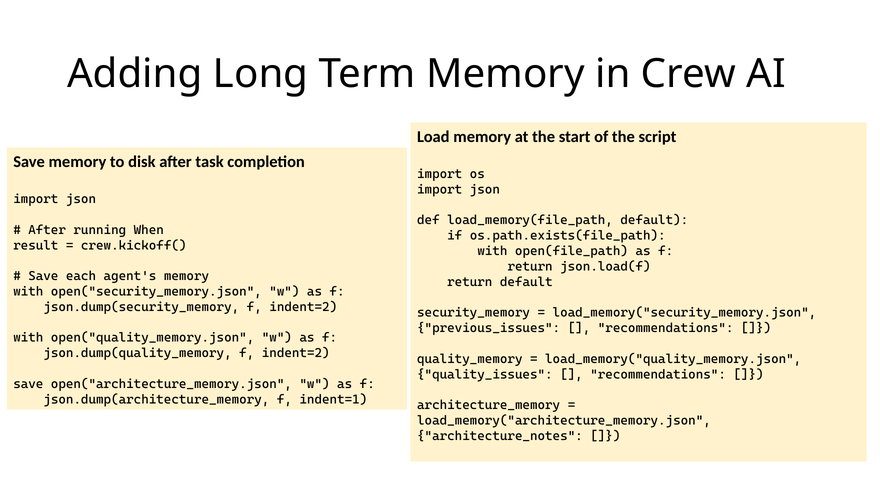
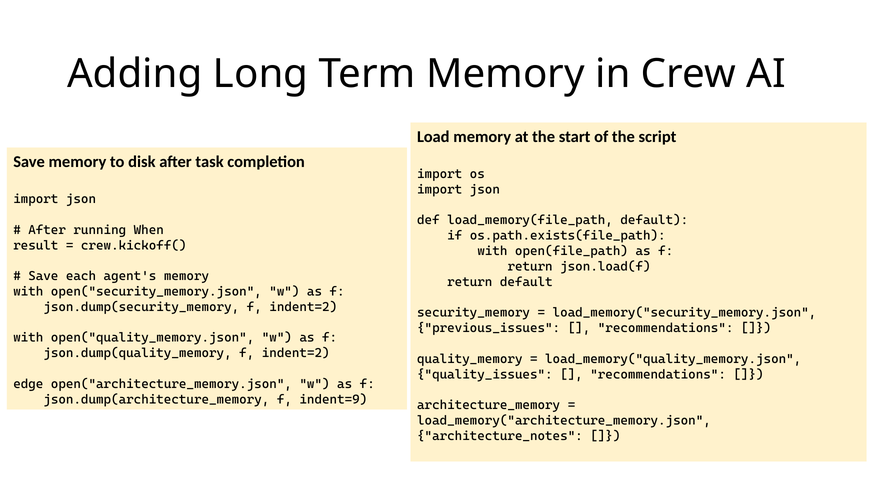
save: save -> edge (28, 384)
indent=1: indent=1 -> indent=9 (333, 399)
